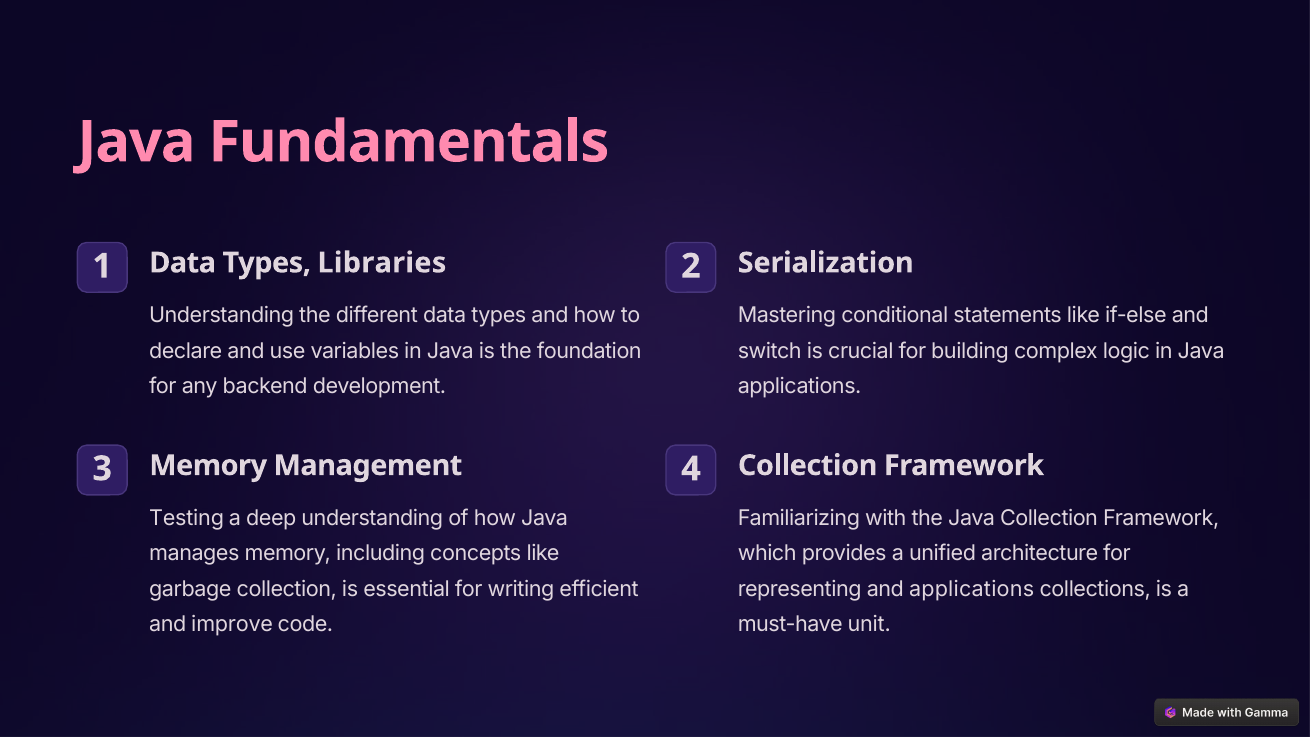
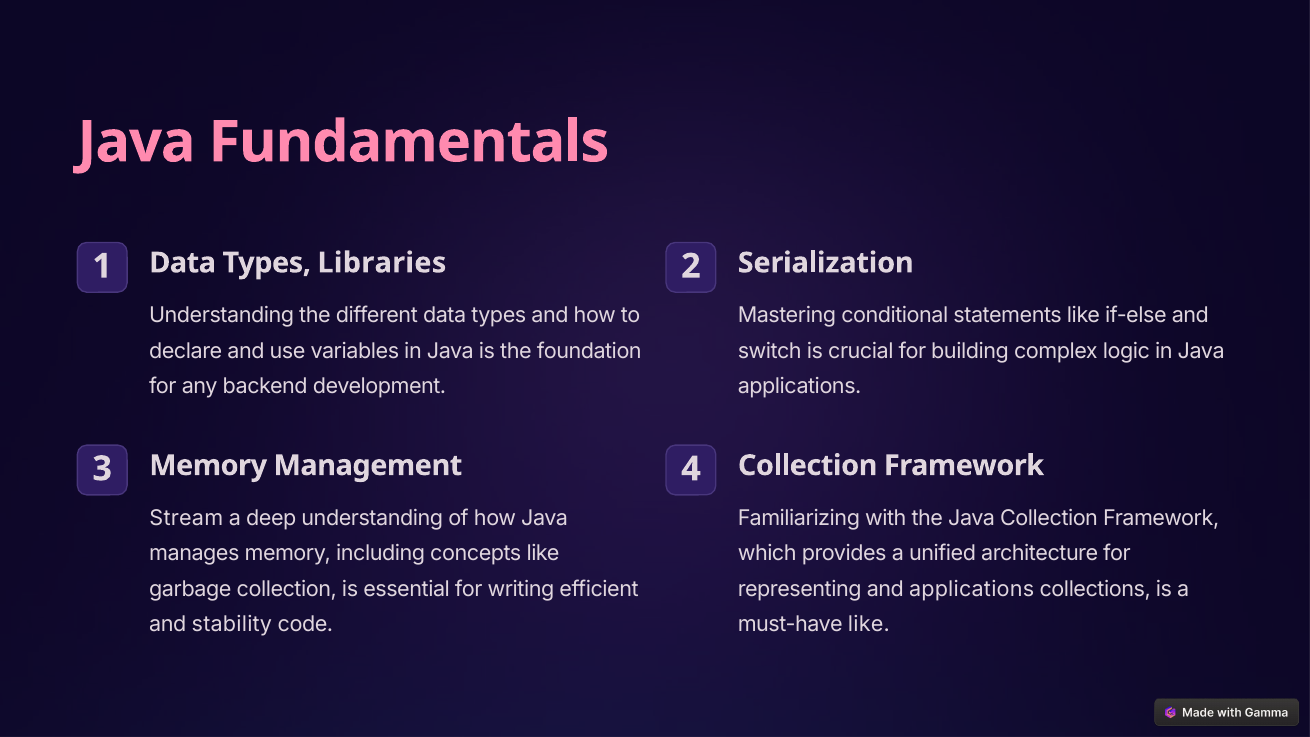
Testing: Testing -> Stream (186, 518)
improve: improve -> stability (232, 624)
must-have unit: unit -> like (869, 624)
